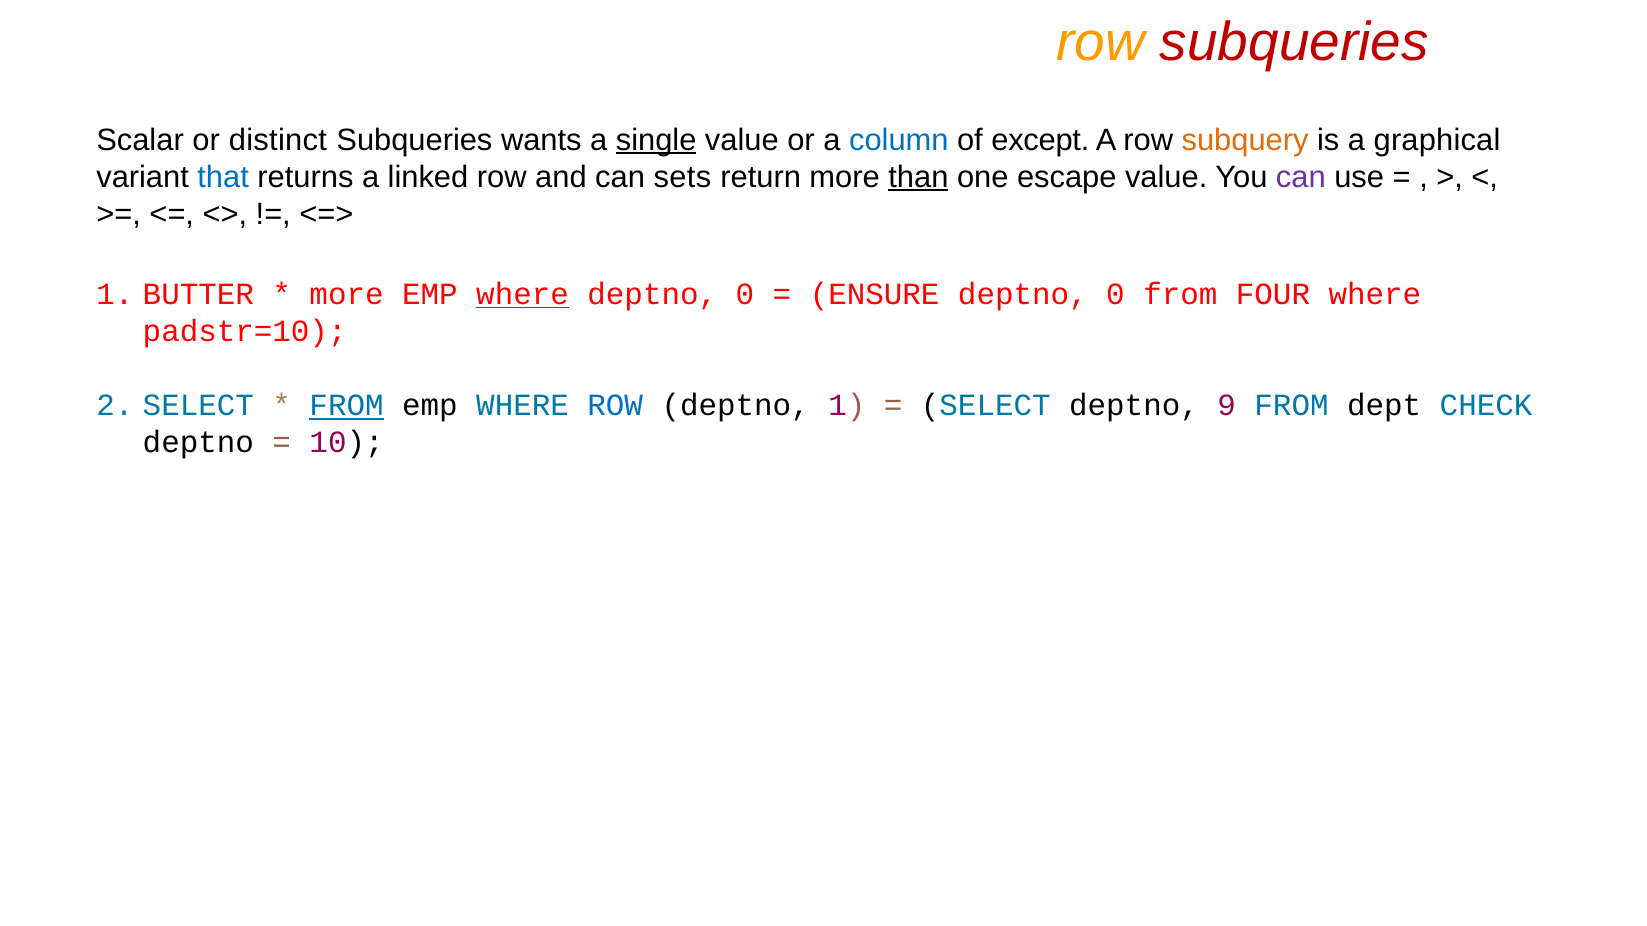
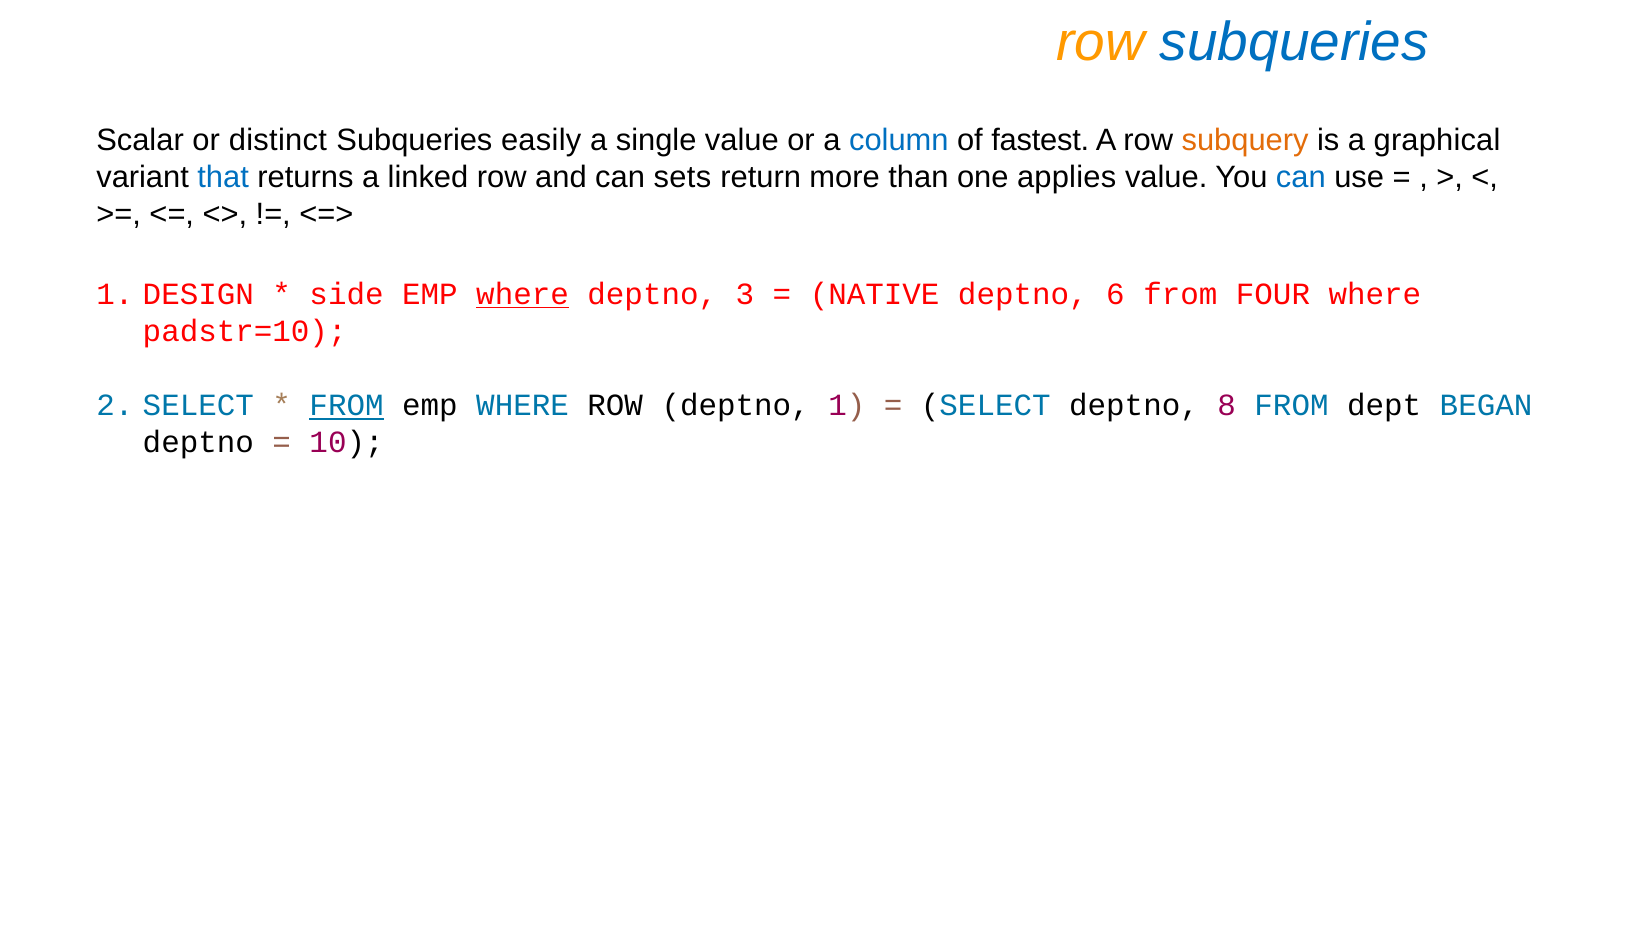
subqueries colour: red -> blue (1294, 43)
wants: wants -> easily (541, 140)
single underline: present -> none (656, 140)
except: except -> fastest (1040, 140)
than underline: present -> none (918, 177)
escape: escape -> applies (1067, 177)
can colour: purple -> blue (1301, 177)
BUTTER: BUTTER -> DESIGN (198, 294)
more: more -> side (347, 294)
0: 0 -> 3 (745, 294)
ENSURE: ENSURE -> NATIVE (875, 294)
0: 0 -> 6 (1115, 294)
ROW colour: blue -> black (615, 406)
9: 9 -> 8 (1227, 406)
CHECK: CHECK -> BEGAN (1486, 406)
